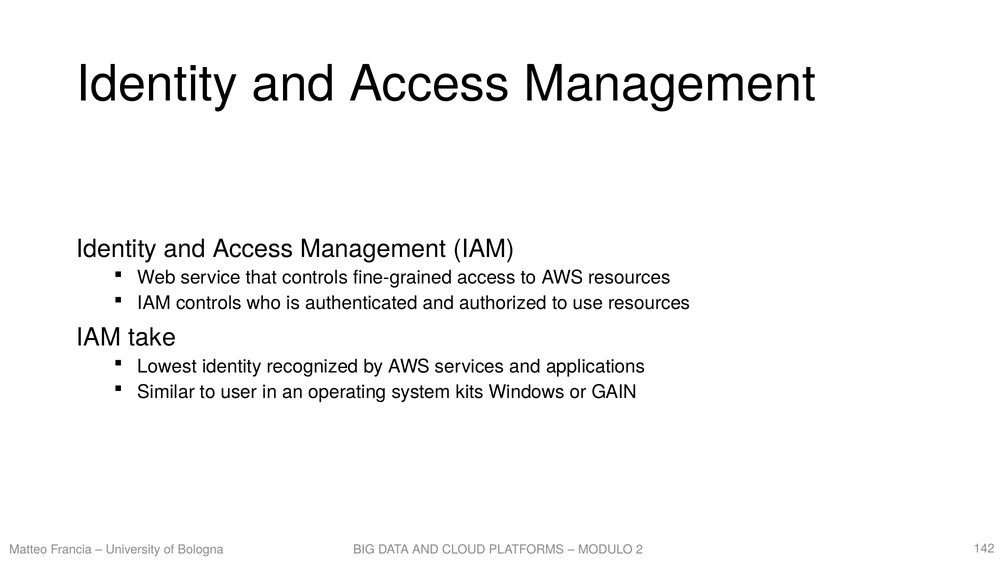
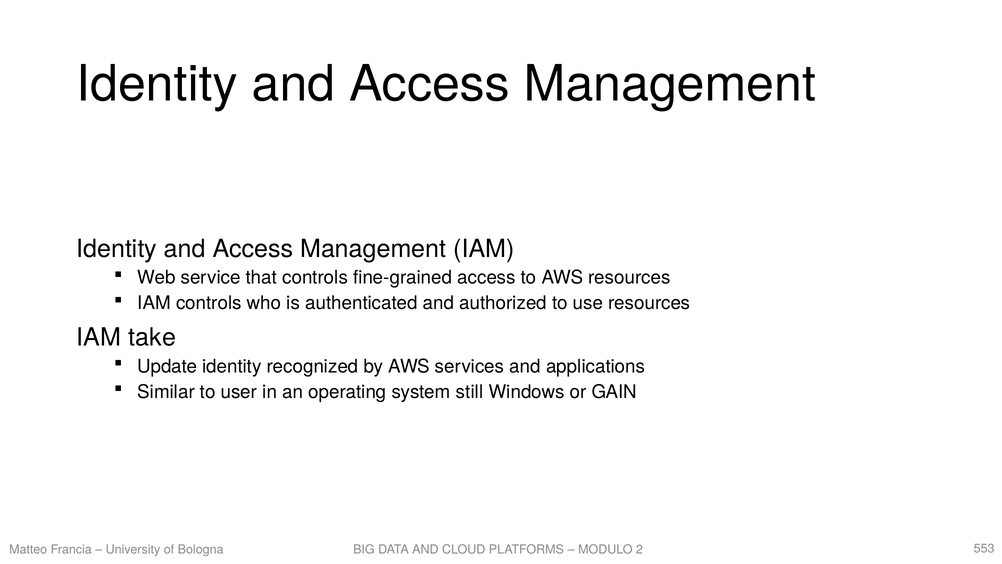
Lowest: Lowest -> Update (167, 366)
kits: kits -> still (470, 392)
142: 142 -> 553 (984, 548)
